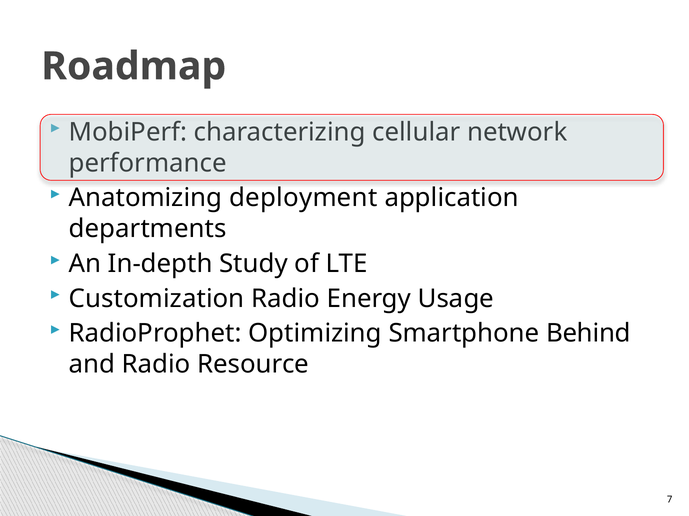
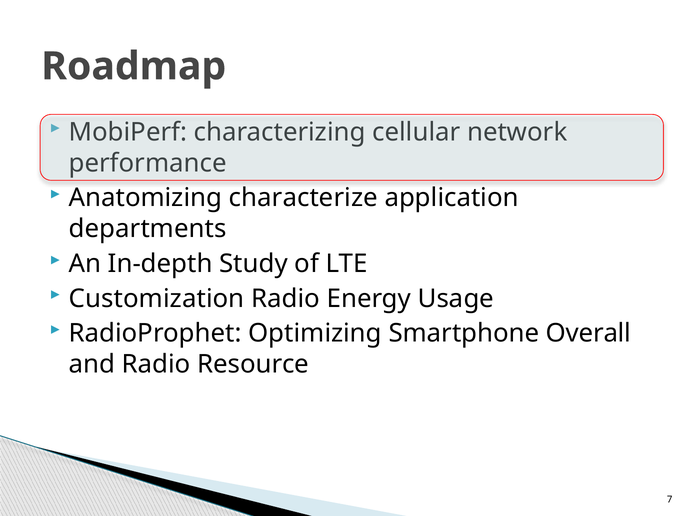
deployment: deployment -> characterize (303, 198)
Behind: Behind -> Overall (588, 334)
